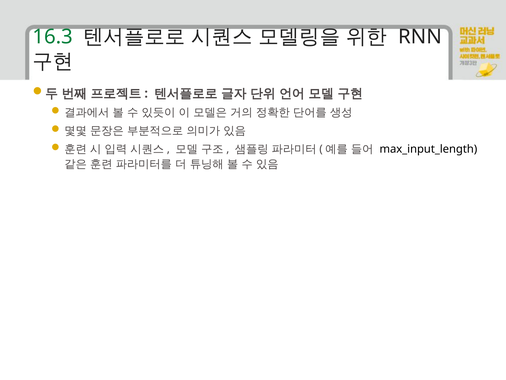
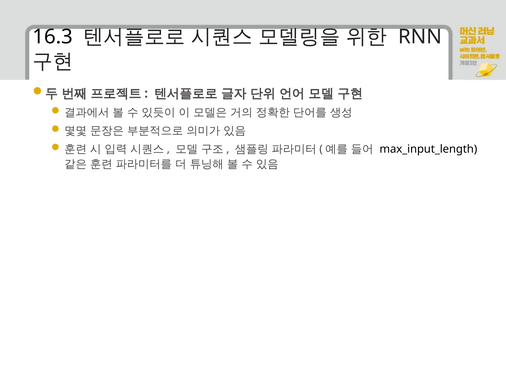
16.3 colour: green -> black (53, 37)
